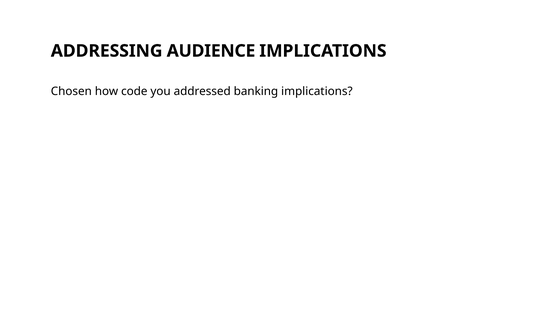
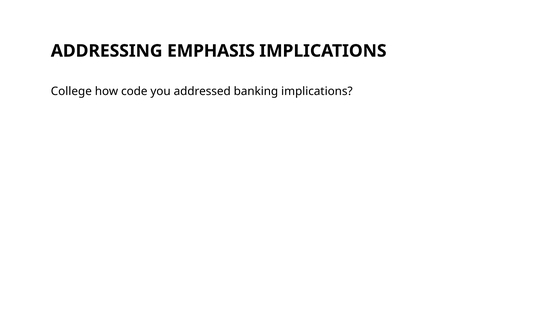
AUDIENCE: AUDIENCE -> EMPHASIS (211, 51)
Chosen: Chosen -> College (71, 91)
